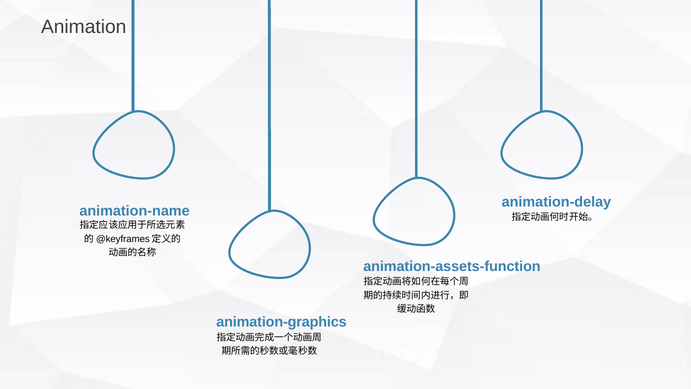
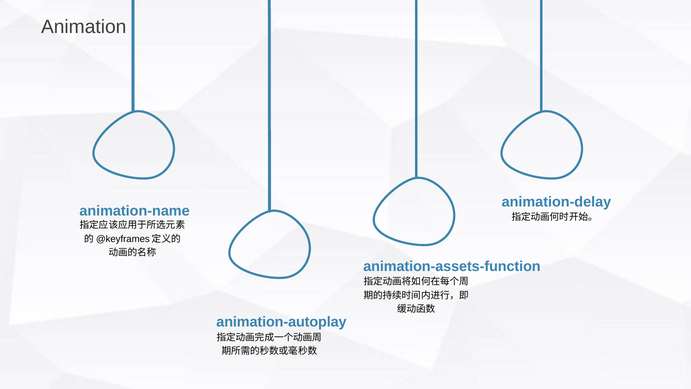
animation-graphics: animation-graphics -> animation-autoplay (281, 322)
